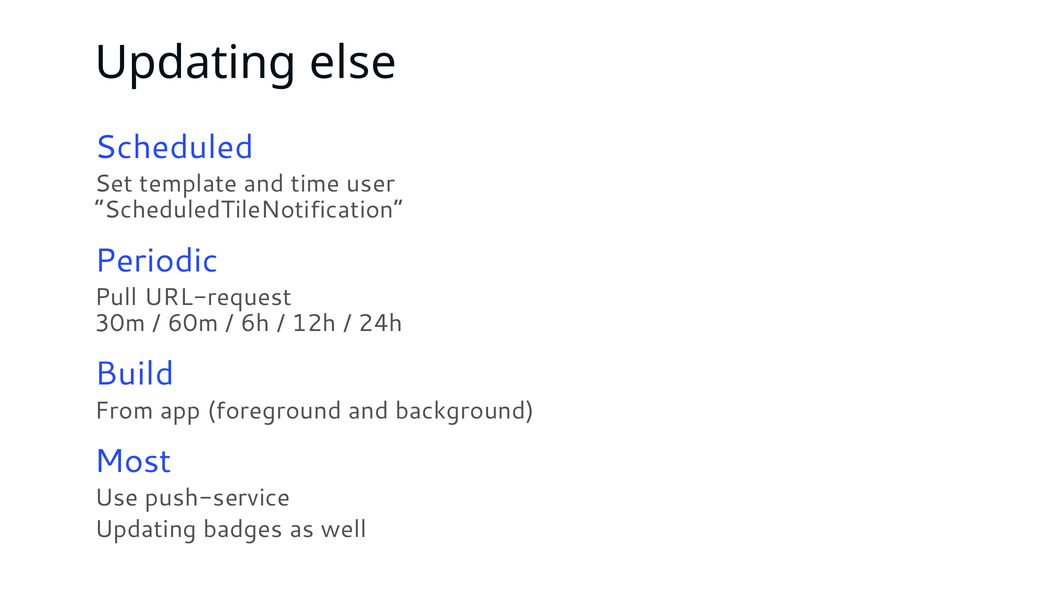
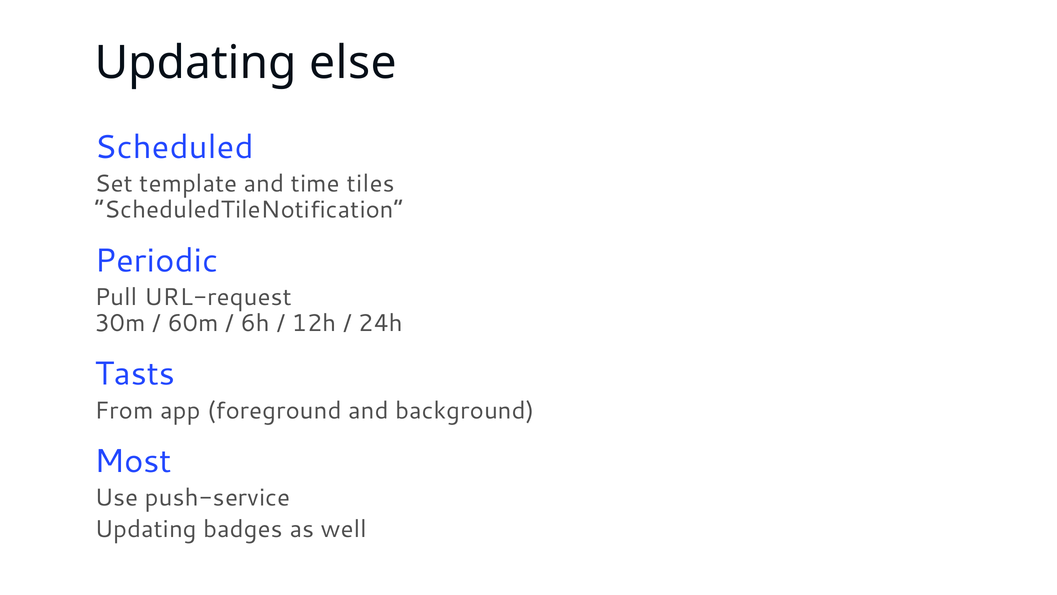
user: user -> tiles (371, 184)
Build: Build -> Tasts (135, 374)
